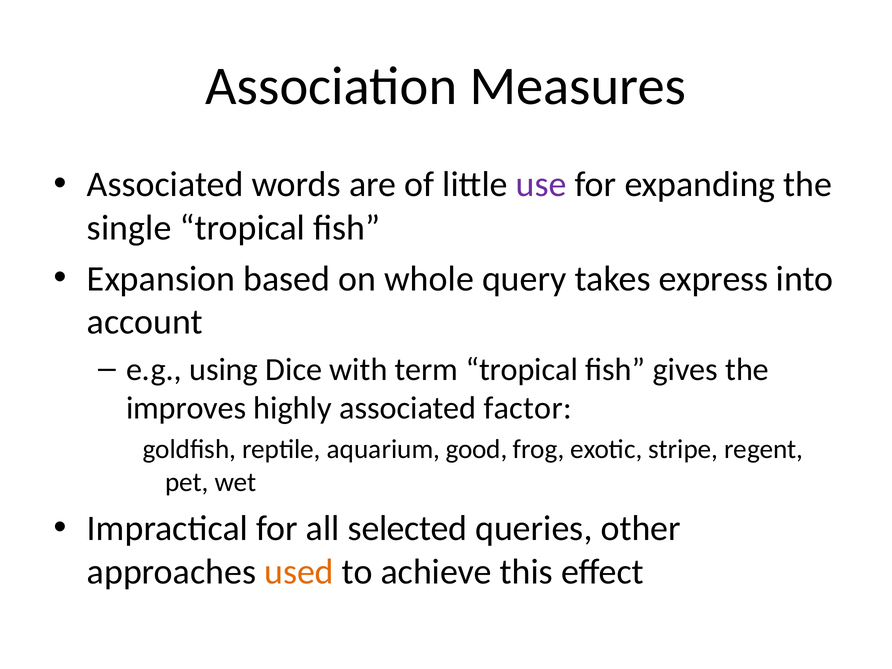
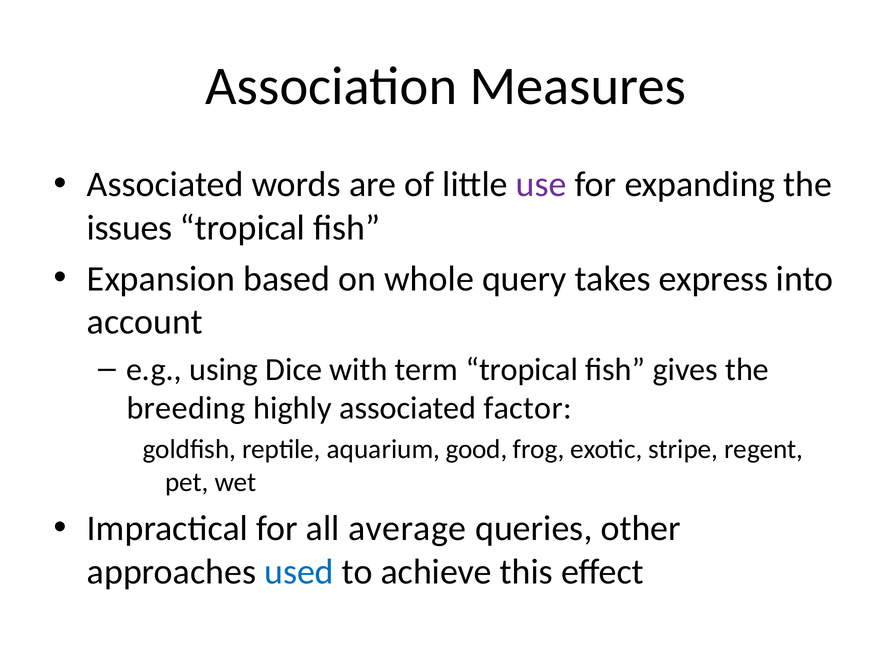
single: single -> issues (129, 228)
improves: improves -> breeding (186, 408)
selected: selected -> average (407, 529)
used colour: orange -> blue (299, 572)
